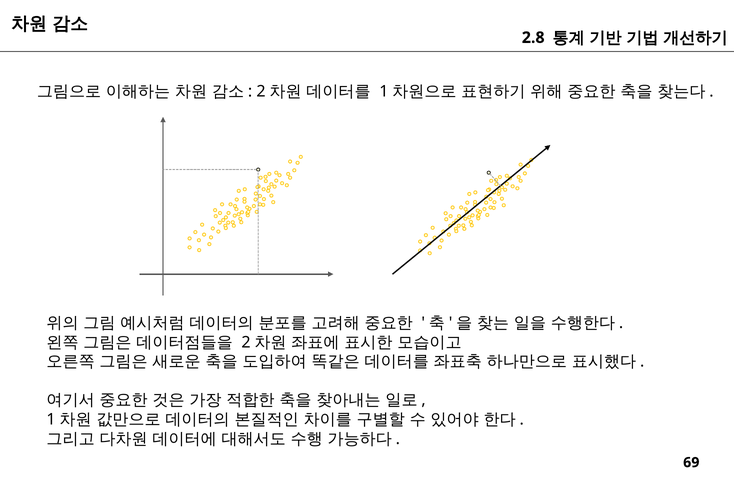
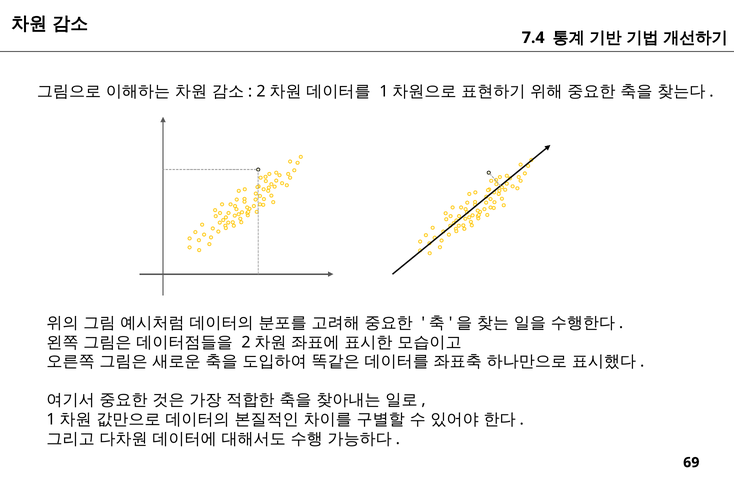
2.8: 2.8 -> 7.4 (533, 38)
